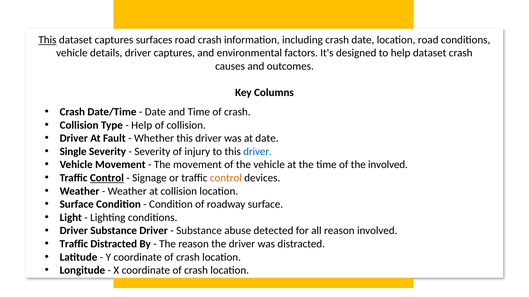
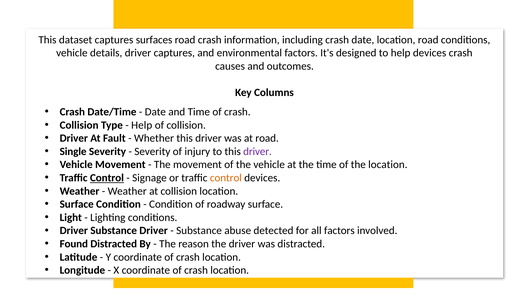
This underline: present -> none (47, 40)
help dataset: dataset -> devices (430, 53)
at date: date -> road (267, 139)
driver colour: blue -> purple (257, 152)
the involved: involved -> location (388, 165)
all reason: reason -> factors (339, 231)
Traffic: Traffic -> Found (74, 244)
